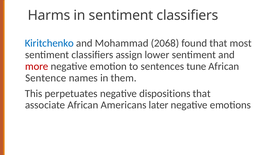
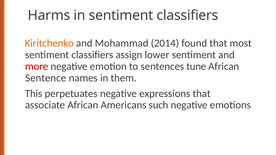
Kiritchenko colour: blue -> orange (49, 43)
2068: 2068 -> 2014 (165, 43)
dispositions: dispositions -> expressions (165, 94)
later: later -> such (159, 105)
